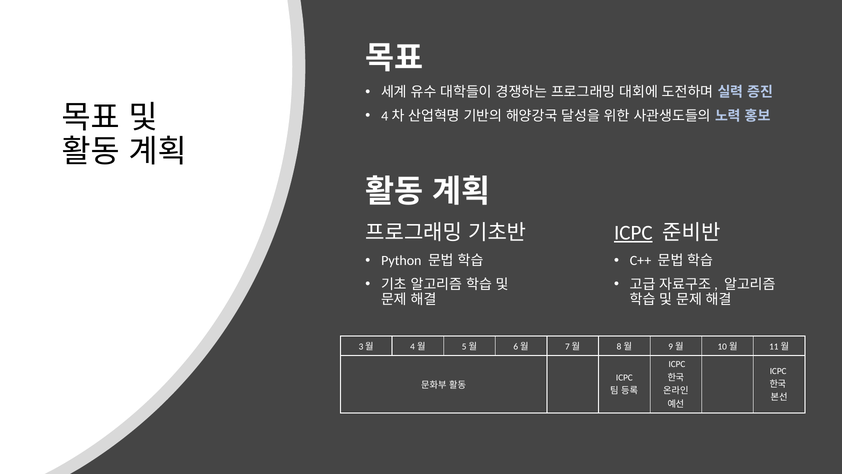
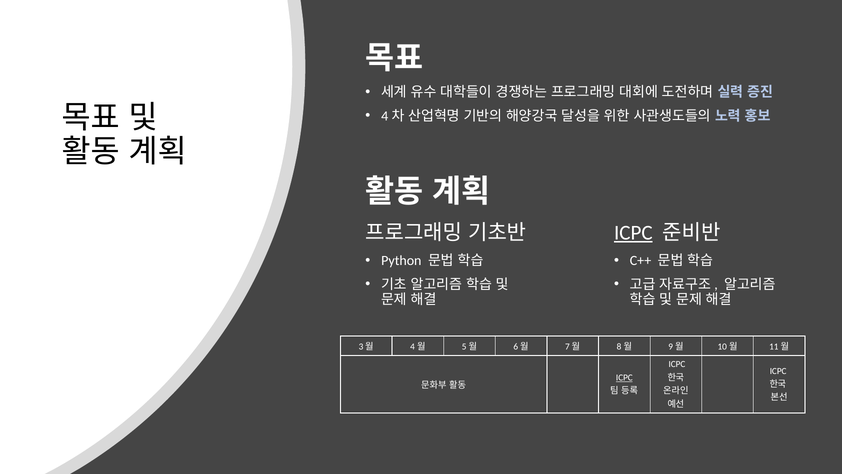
ICPC underline: none -> present (624, 377)
